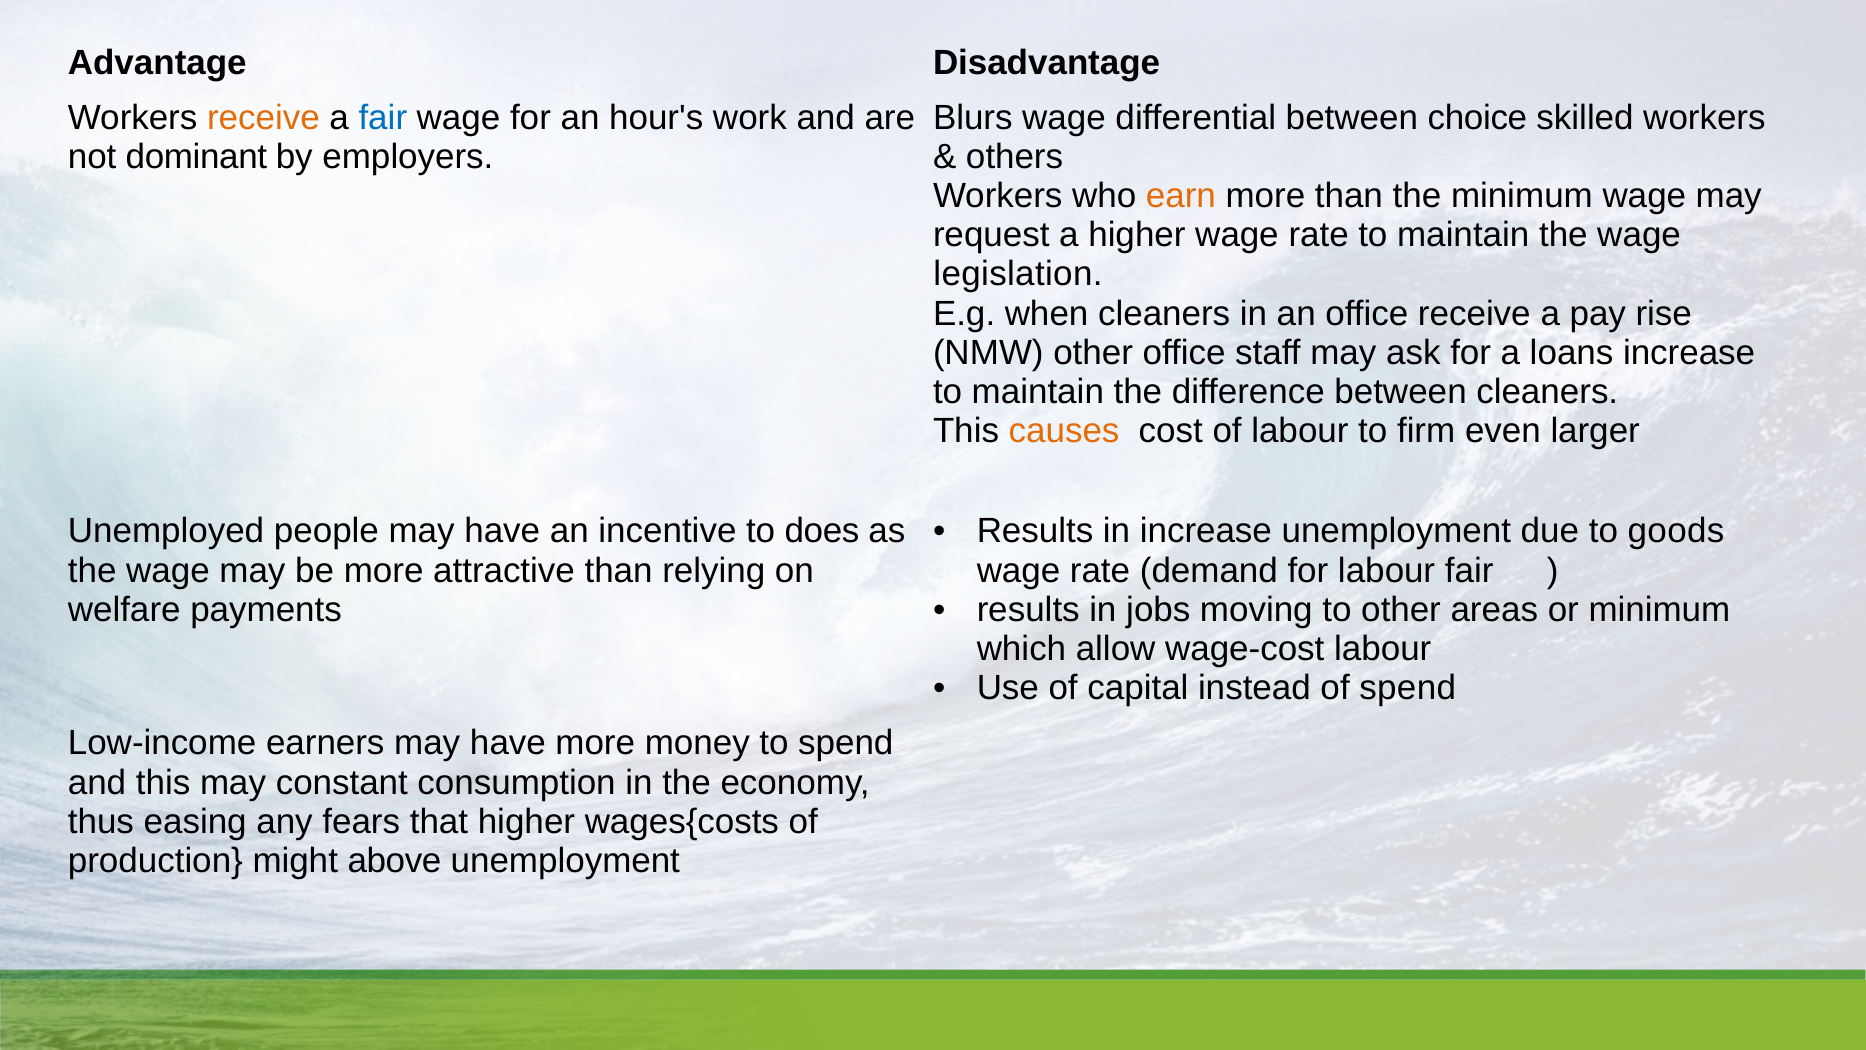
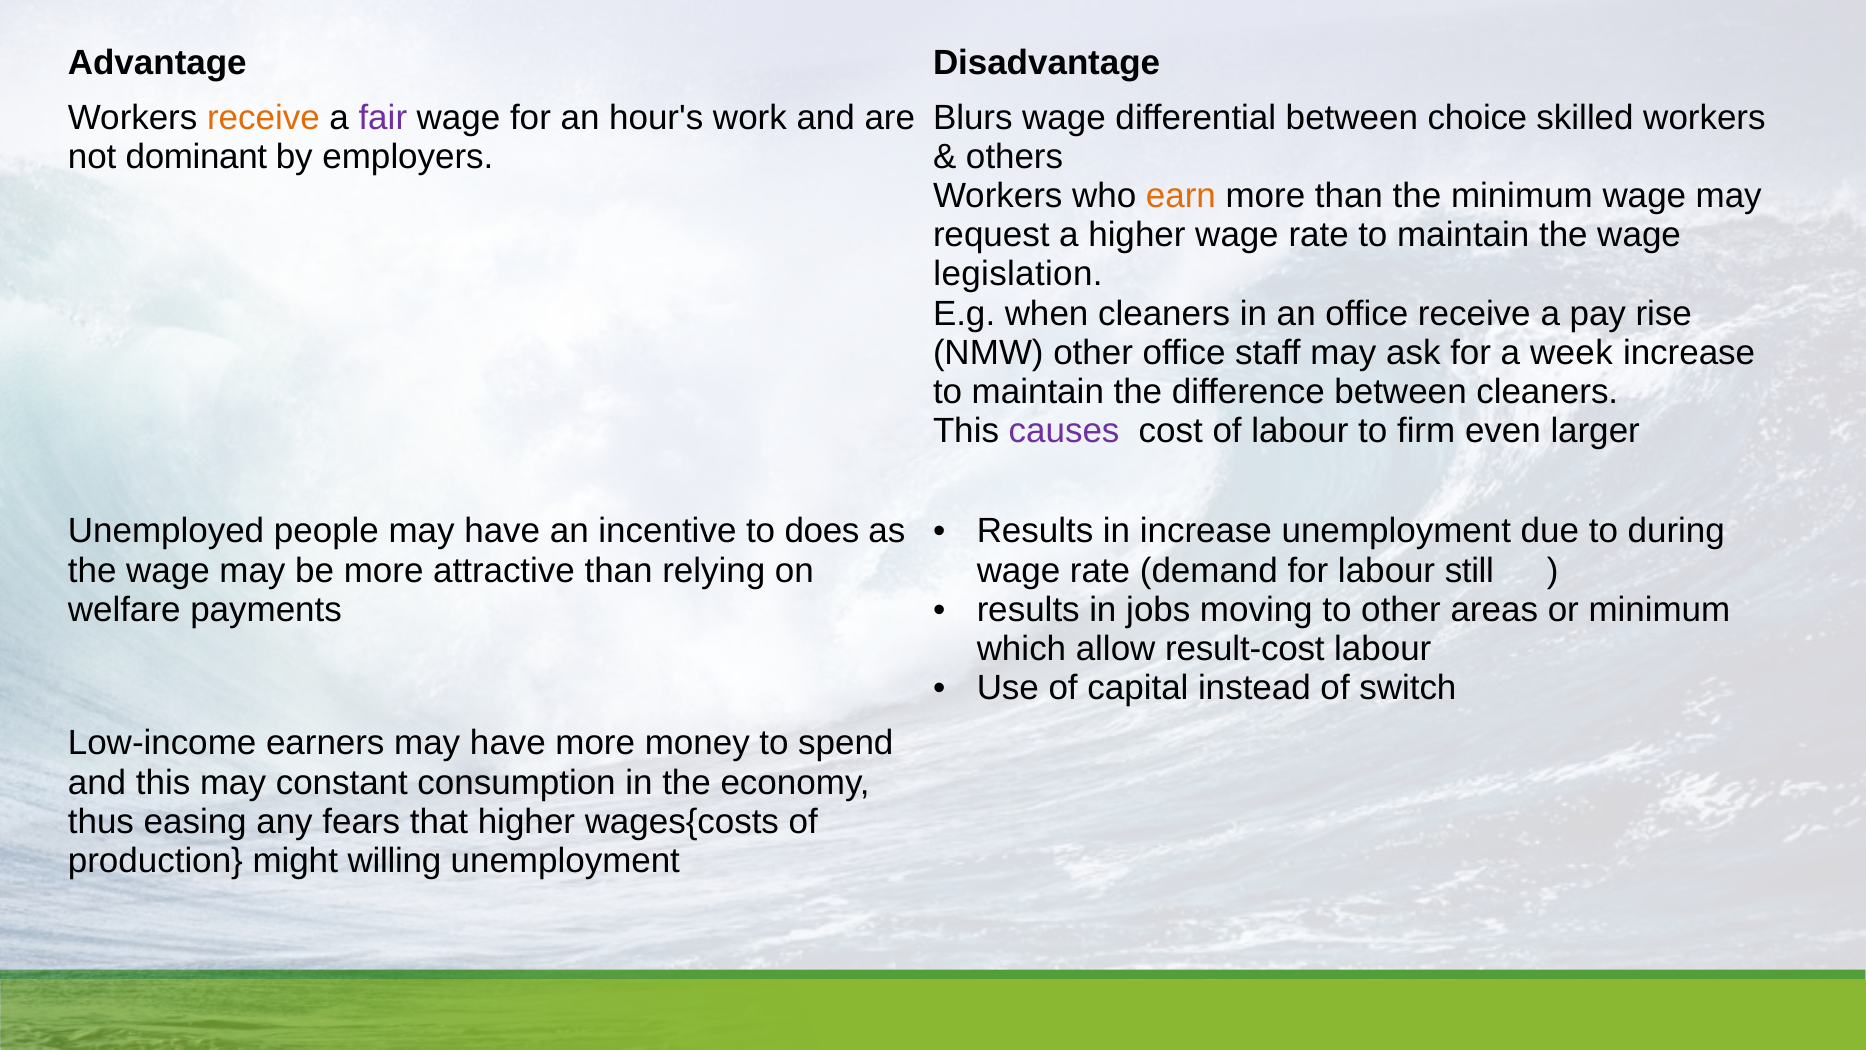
fair colour: blue -> purple (383, 118)
loans: loans -> week (1571, 353)
causes colour: orange -> purple (1064, 431)
goods: goods -> during (1676, 531)
labour fair: fair -> still (1469, 570)
wage-cost: wage-cost -> result-cost (1245, 649)
of spend: spend -> switch (1408, 688)
above: above -> willing (394, 861)
